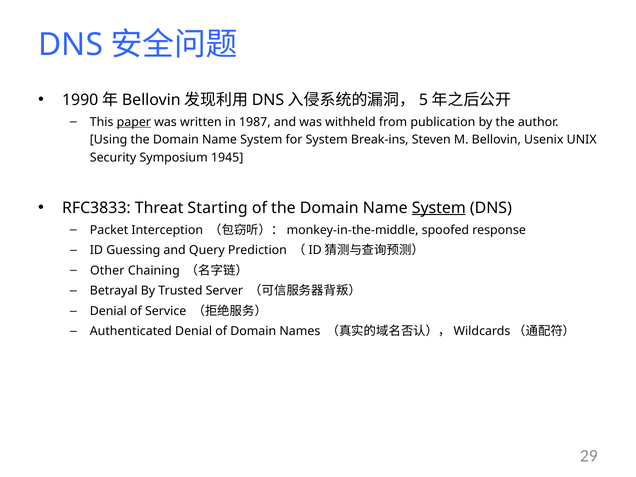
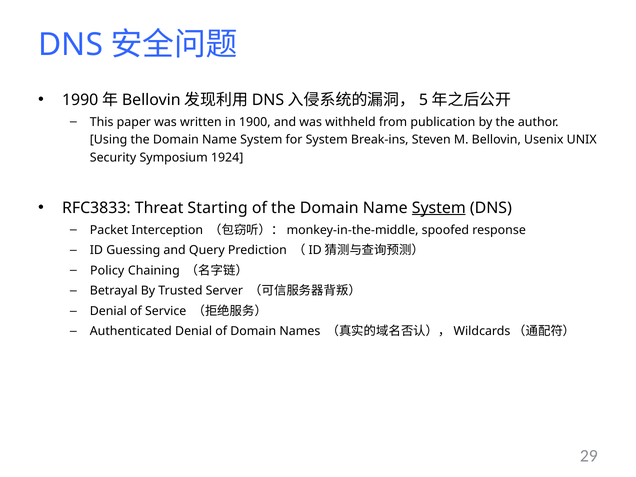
paper underline: present -> none (134, 122)
1987: 1987 -> 1900 (255, 122)
1945: 1945 -> 1924 (227, 158)
Other: Other -> Policy (107, 271)
